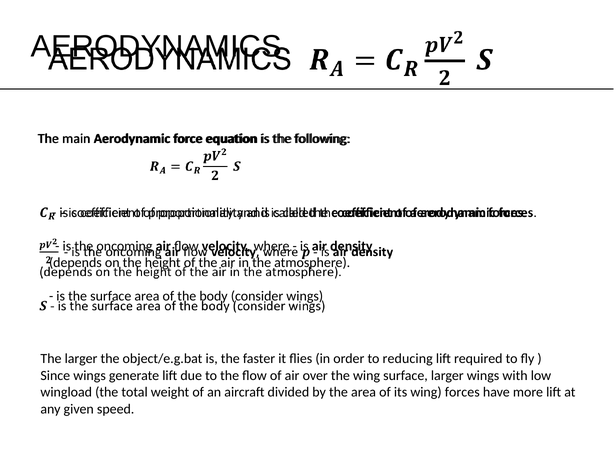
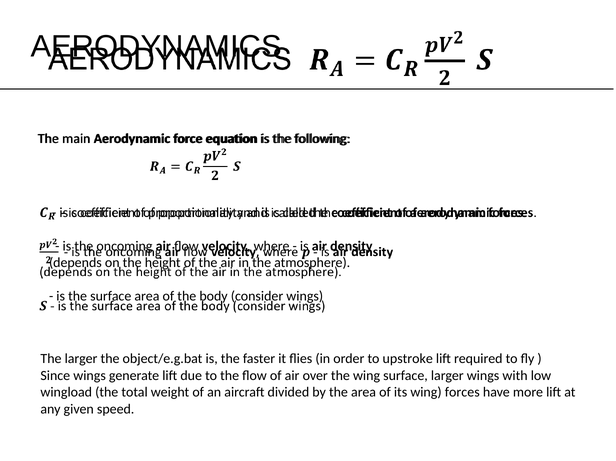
reducing: reducing -> upstroke (408, 359)
